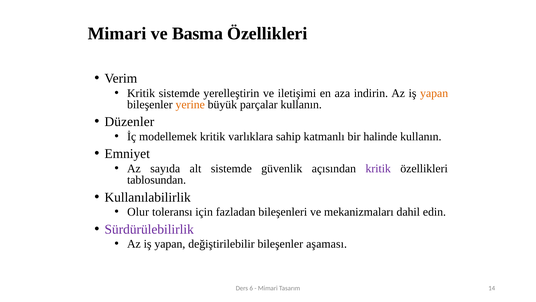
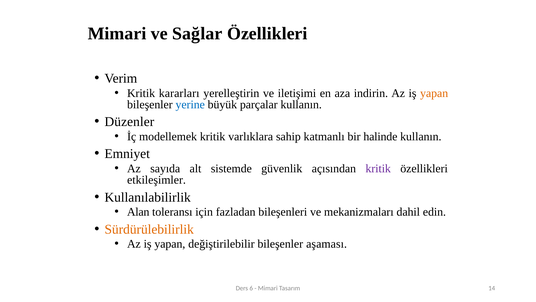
Basma: Basma -> Sağlar (197, 34)
Kritik sistemde: sistemde -> kararları (179, 93)
yerine colour: orange -> blue (190, 105)
tablosundan: tablosundan -> etkileşimler (157, 180)
Olur: Olur -> Alan (138, 212)
Sürdürülebilirlik colour: purple -> orange (149, 229)
